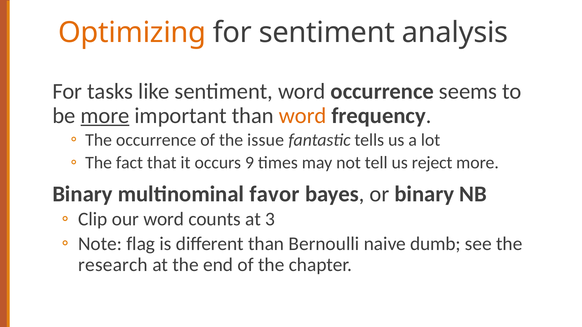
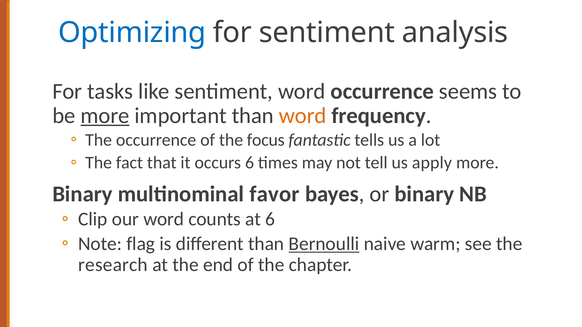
Optimizing colour: orange -> blue (132, 32)
issue: issue -> focus (266, 140)
occurs 9: 9 -> 6 (250, 163)
reject: reject -> apply (432, 163)
at 3: 3 -> 6 (270, 219)
Bernoulli underline: none -> present (324, 244)
dumb: dumb -> warm (435, 244)
